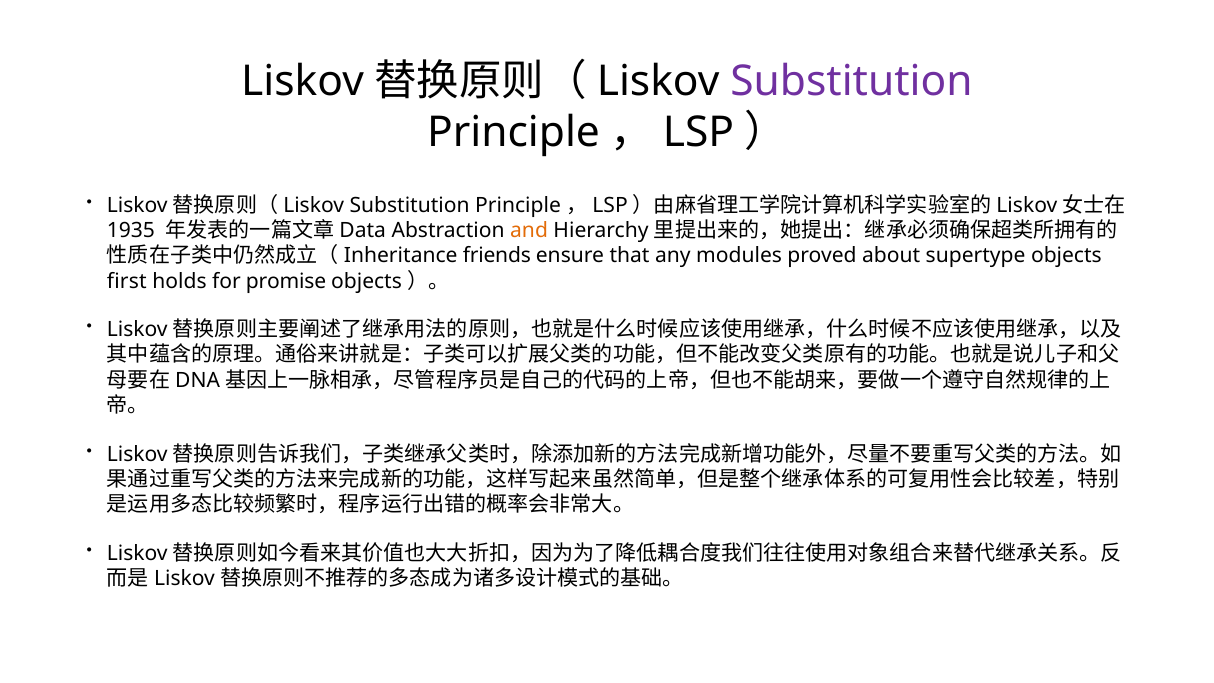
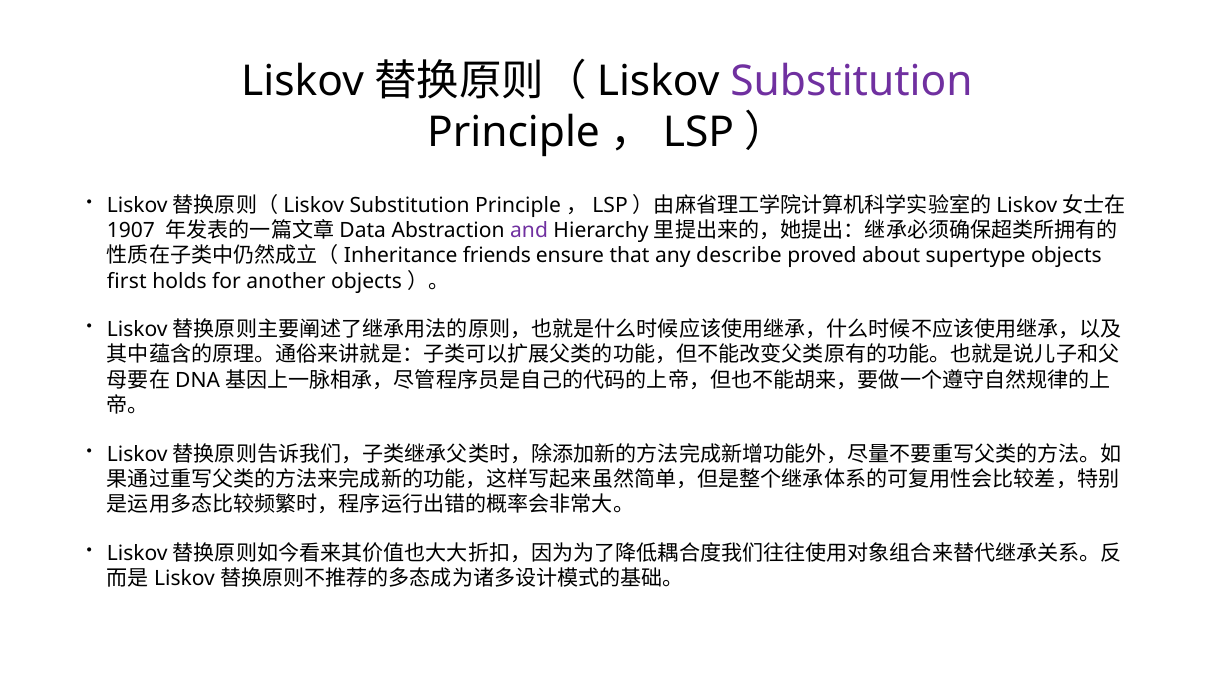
1935: 1935 -> 1907 (131, 230)
and colour: orange -> purple (529, 230)
modules: modules -> describe (739, 256)
promise: promise -> another (286, 281)
